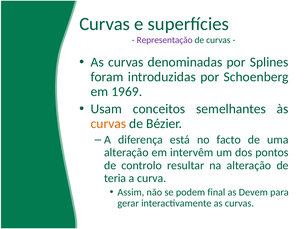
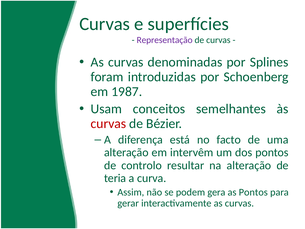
1969: 1969 -> 1987 (127, 91)
curvas colour: orange -> red (108, 123)
final: final -> gera (216, 192)
as Devem: Devem -> Pontos (253, 192)
